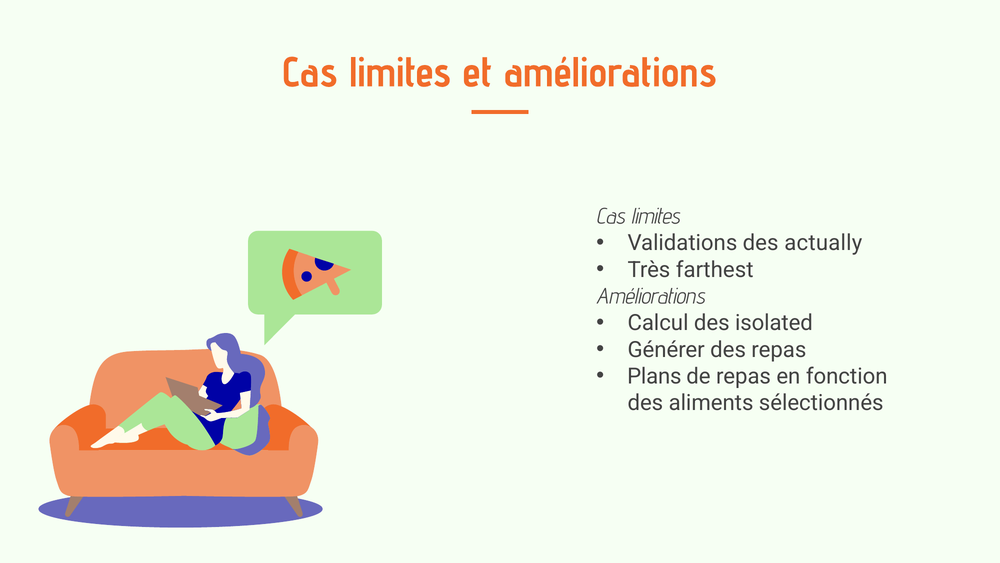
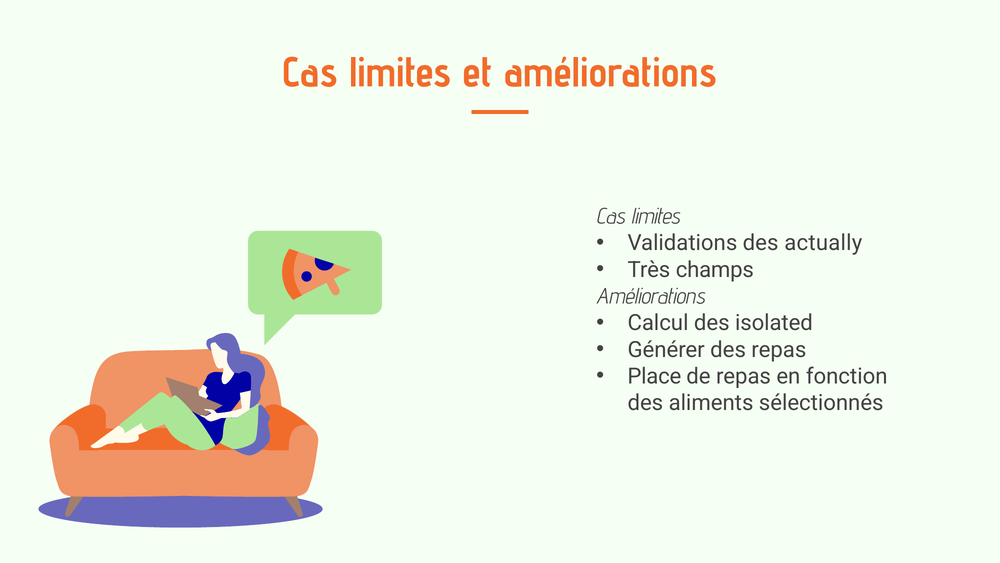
farthest: farthest -> champs (715, 269)
Plans: Plans -> Place (654, 376)
